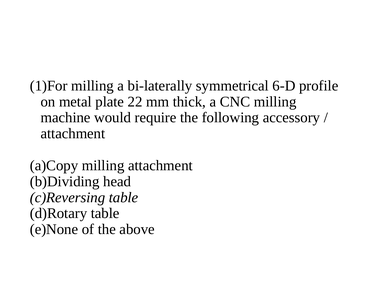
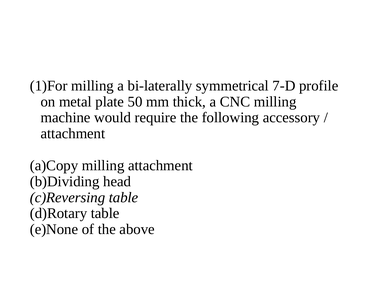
6-D: 6-D -> 7-D (284, 86)
22: 22 -> 50 (135, 102)
